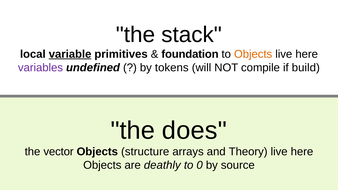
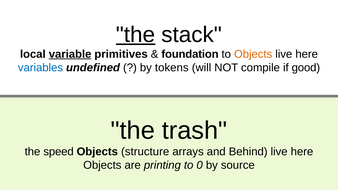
the underline: none -> present (136, 35)
variables colour: purple -> blue (40, 68)
build: build -> good (306, 68)
does: does -> trash (195, 131)
vector: vector -> speed (59, 152)
Theory: Theory -> Behind (248, 152)
deathly: deathly -> printing (162, 165)
